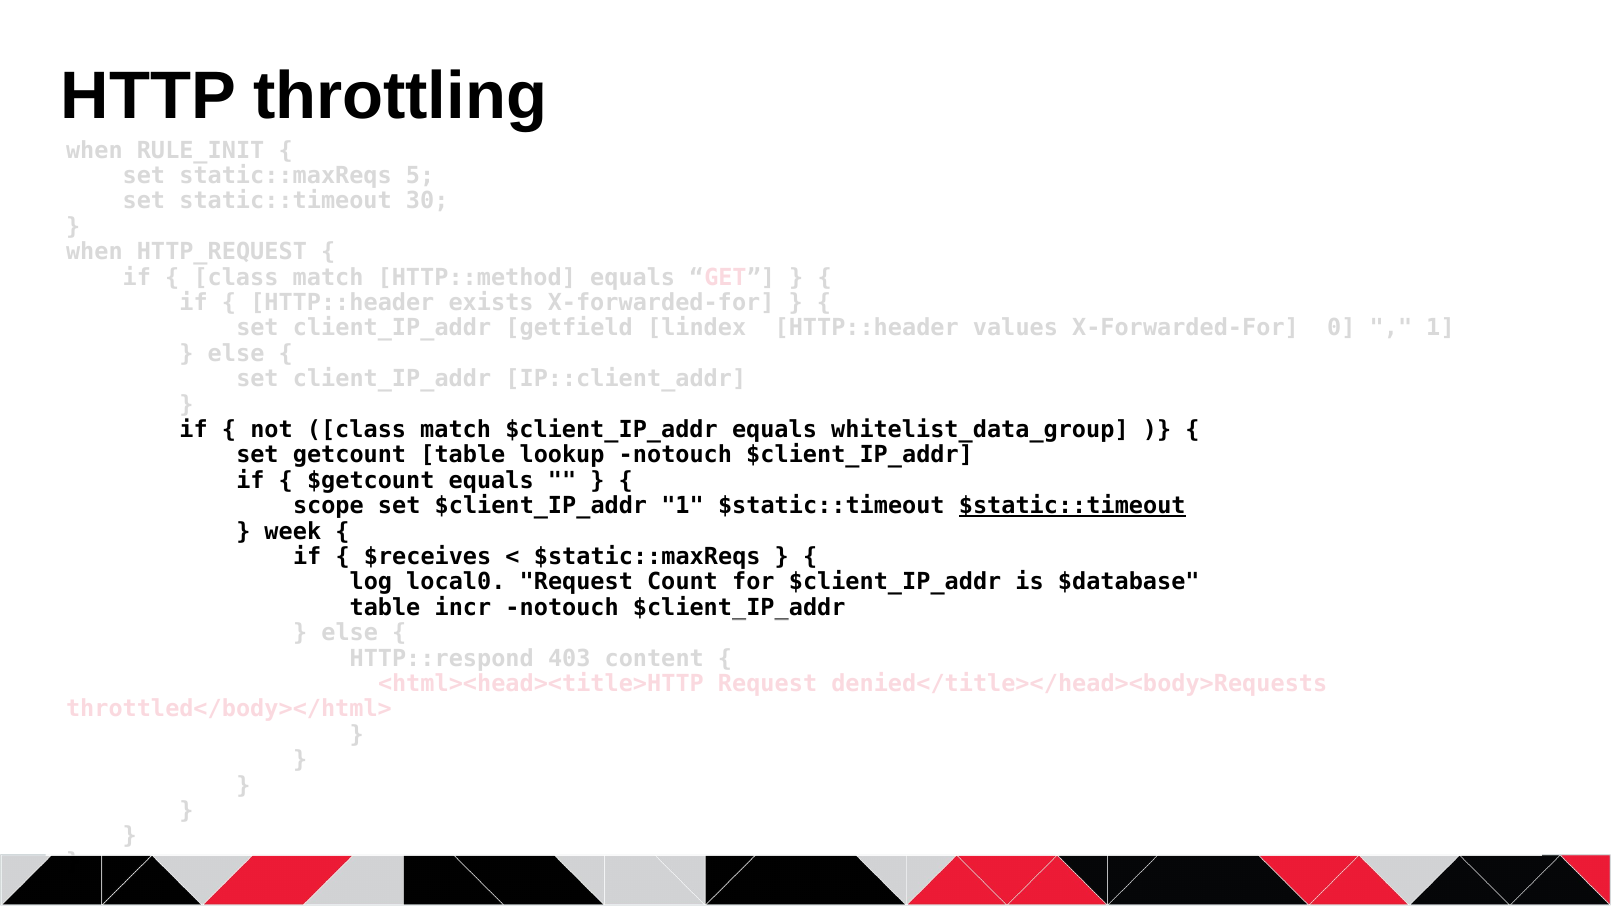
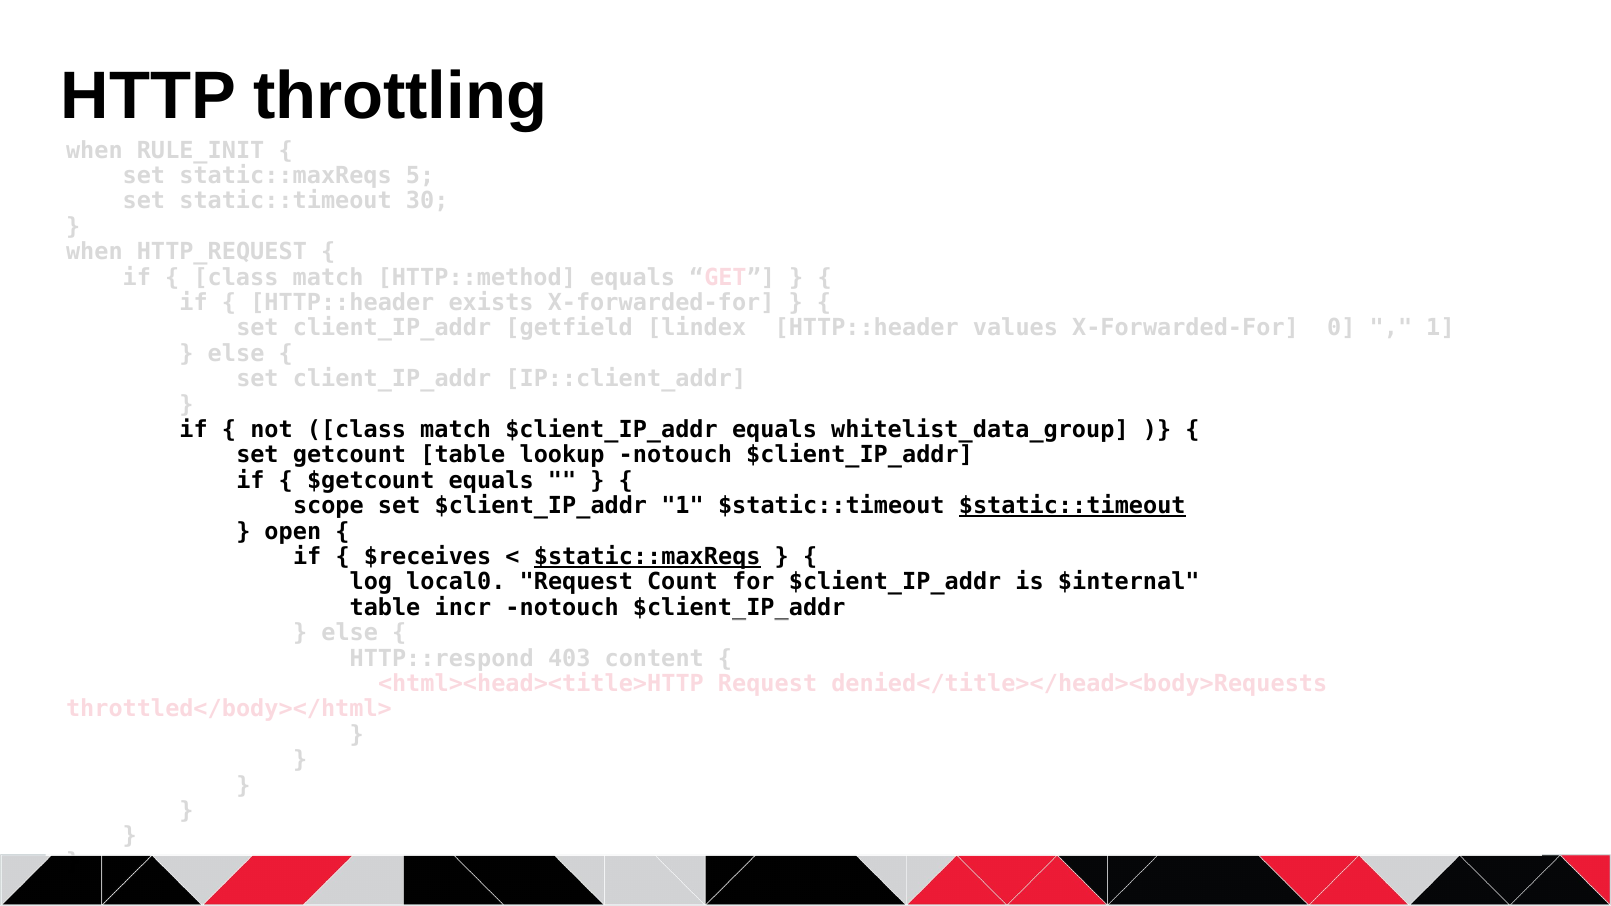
week: week -> open (293, 531)
$static::maxReqs underline: none -> present (647, 557)
$database: $database -> $internal (1129, 582)
